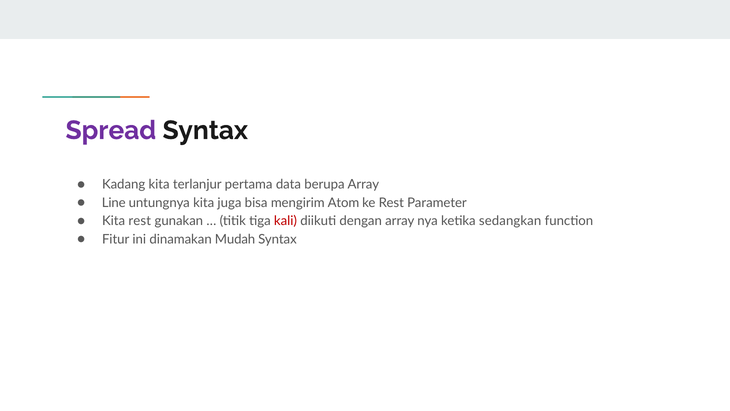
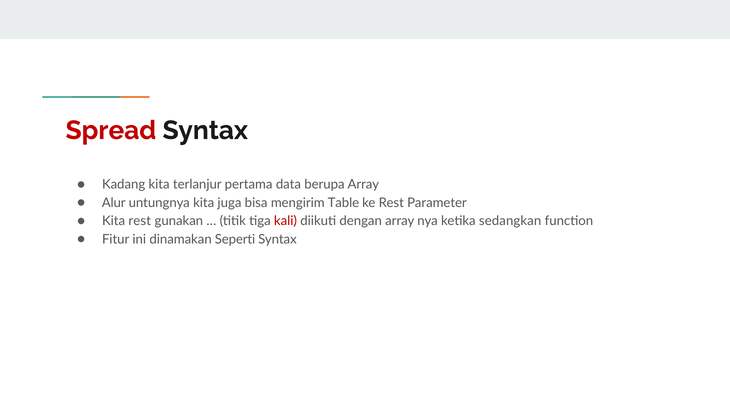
Spread colour: purple -> red (111, 130)
Line: Line -> Alur (114, 203)
Atom: Atom -> Table (343, 203)
Mudah: Mudah -> Seperti (235, 239)
